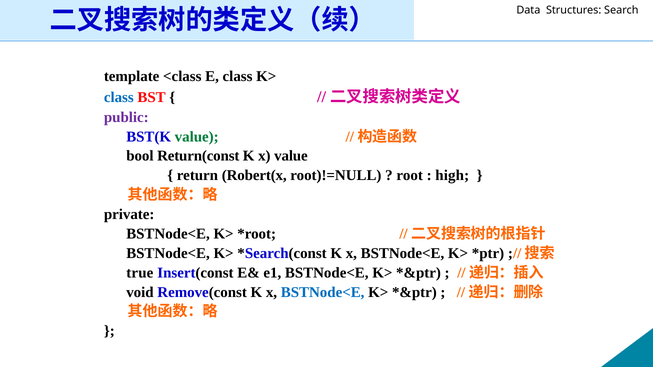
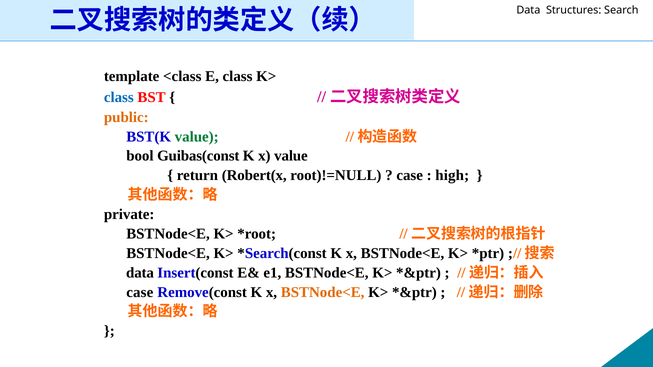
public colour: purple -> orange (126, 117)
Return(const: Return(const -> Guibas(const (198, 156)
root: root -> case (410, 176)
true: true -> data (140, 273)
void: void -> case (140, 292)
BSTNode<E colour: blue -> orange (323, 292)
